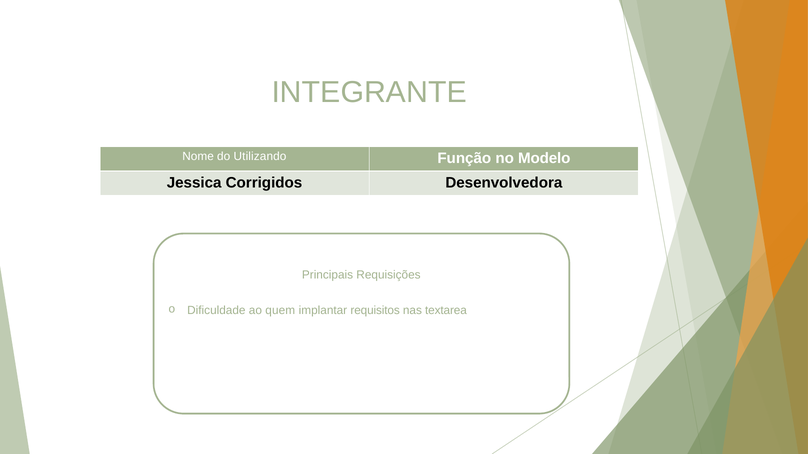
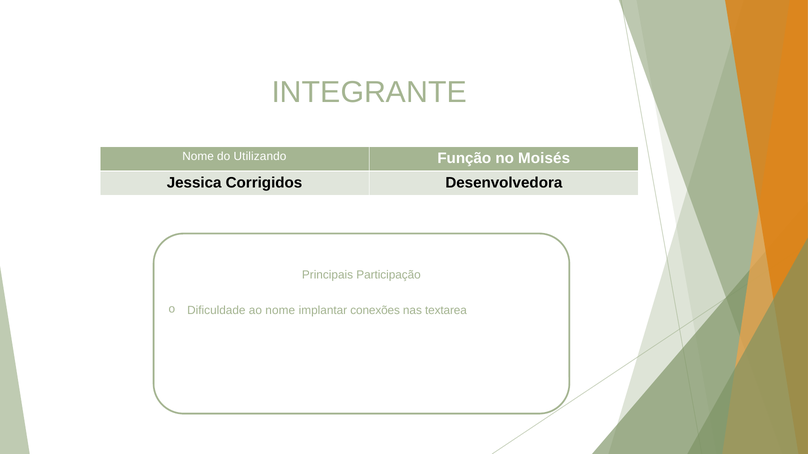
Modelo: Modelo -> Moisés (544, 158)
Requisições: Requisições -> Participação (389, 275)
ao quem: quem -> nome (280, 311)
requisitos: requisitos -> conexões (375, 311)
